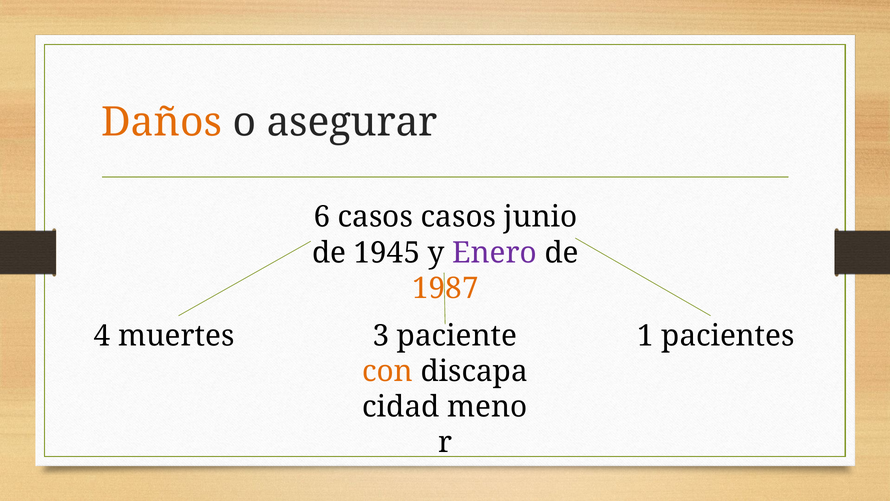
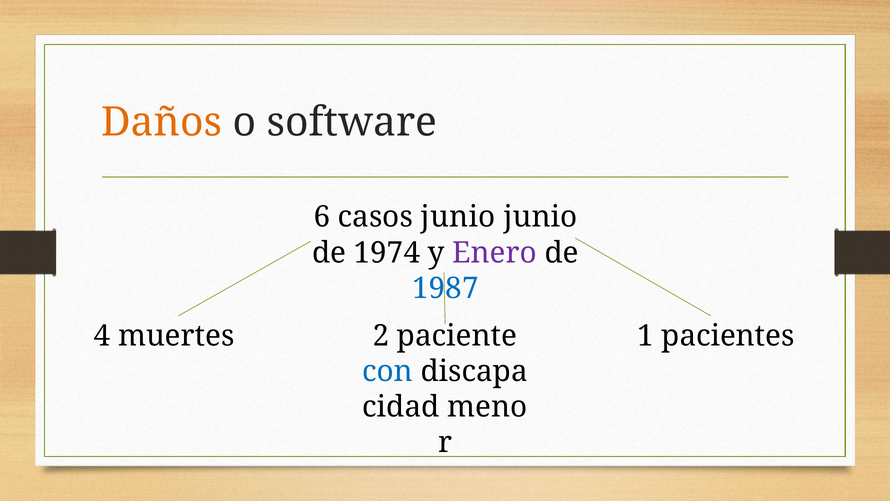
asegurar: asegurar -> software (352, 122)
casos casos: casos -> junio (458, 217)
1945: 1945 -> 1974 (387, 253)
1987 colour: orange -> blue (445, 288)
3: 3 -> 2 (381, 336)
con colour: orange -> blue (387, 371)
